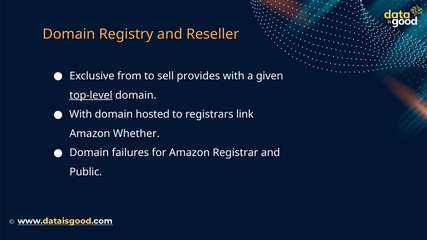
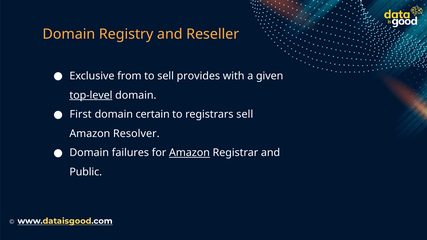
With: With -> First (81, 114)
hosted: hosted -> certain (153, 114)
registrars link: link -> sell (245, 114)
Whether: Whether -> Resolver (136, 134)
Amazon underline: none -> present (189, 153)
